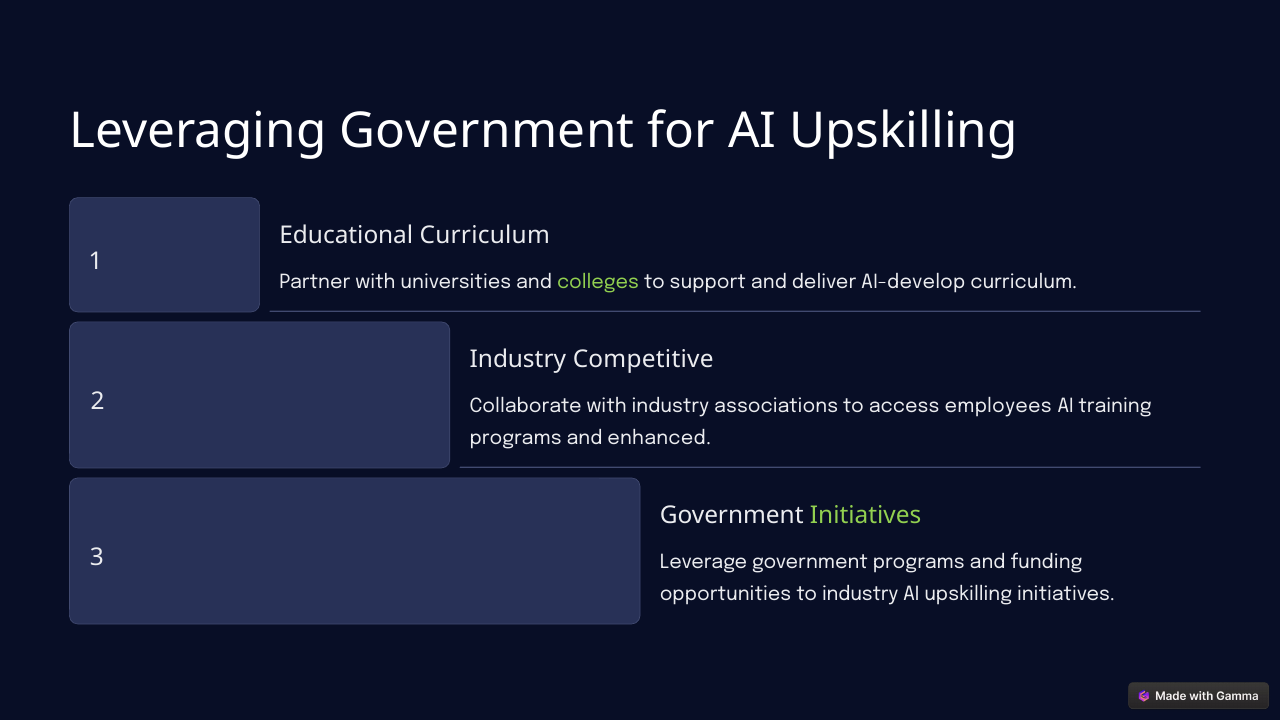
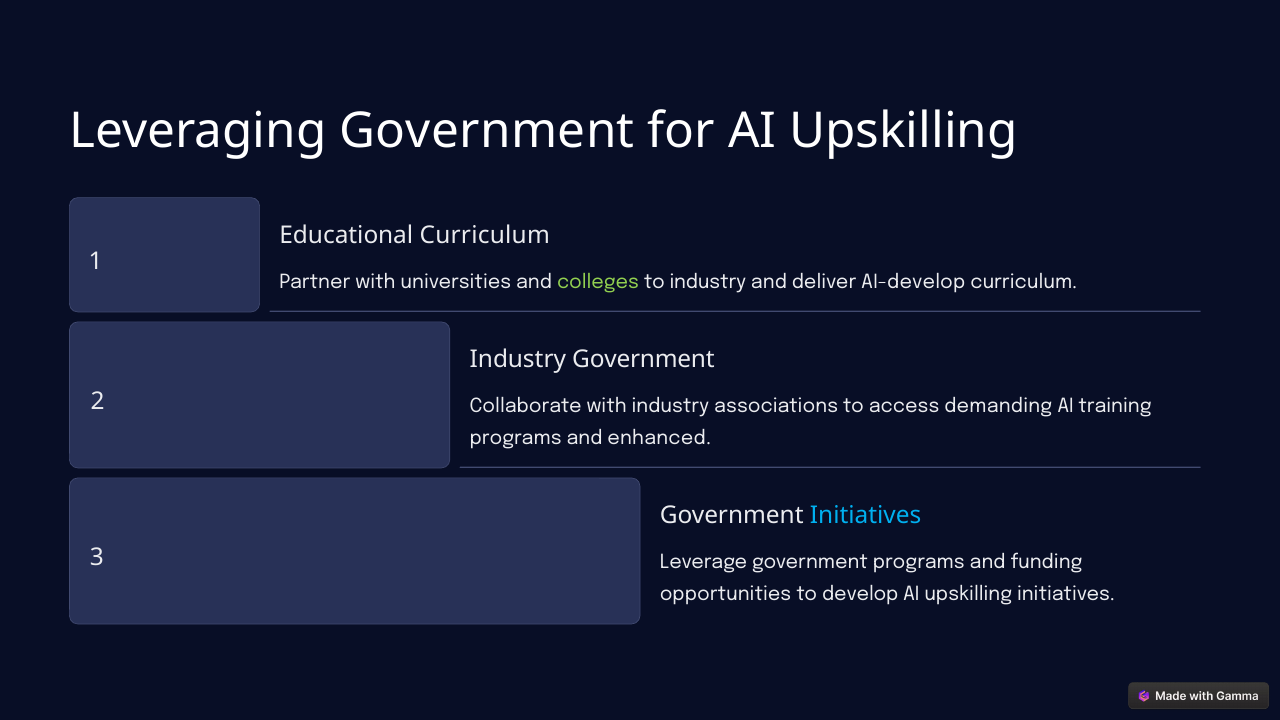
to support: support -> industry (708, 282)
Industry Competitive: Competitive -> Government (643, 359)
employees: employees -> demanding (998, 406)
Initiatives colour: light green -> light blue (866, 515)
to industry: industry -> develop (860, 594)
